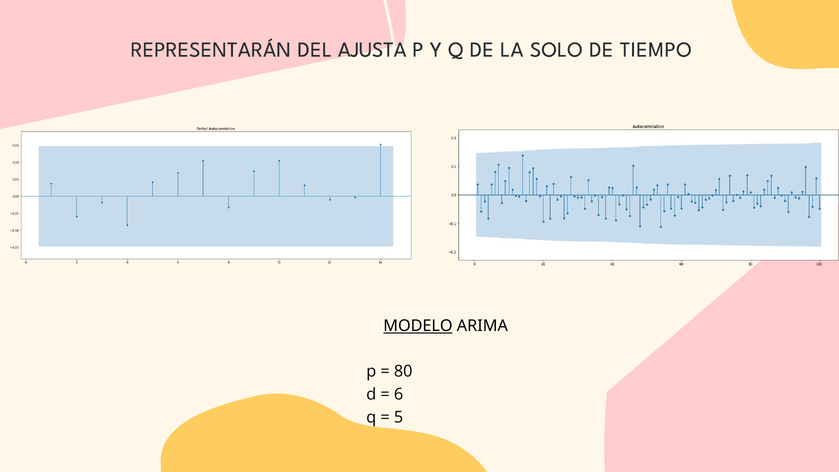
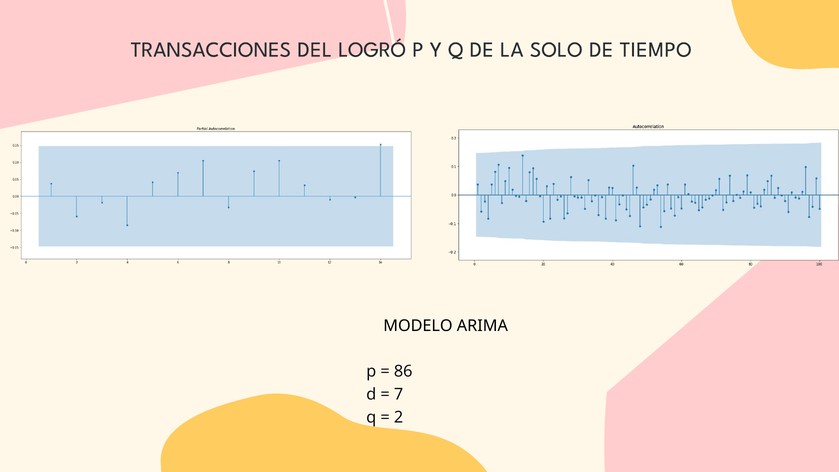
REPRESENTARÁN: REPRESENTARÁN -> TRANSACCIONES (211, 50)
AJUSTA: AJUSTA -> LOGRÓ (372, 50)
MODELO underline: present -> none (418, 326)
80: 80 -> 86 (403, 372)
6: 6 -> 7 (399, 394)
5: 5 -> 2 (399, 417)
